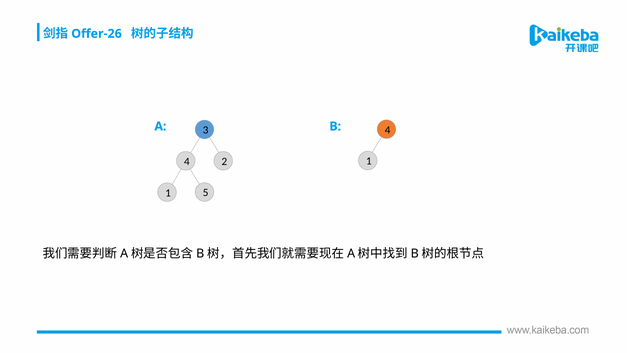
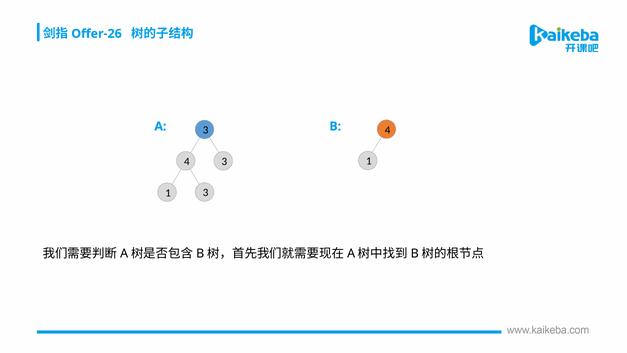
4 2: 2 -> 3 (224, 161)
1 5: 5 -> 3 (206, 193)
